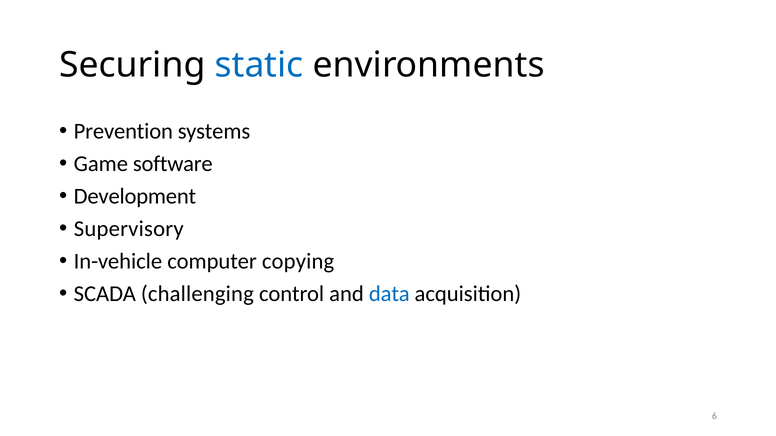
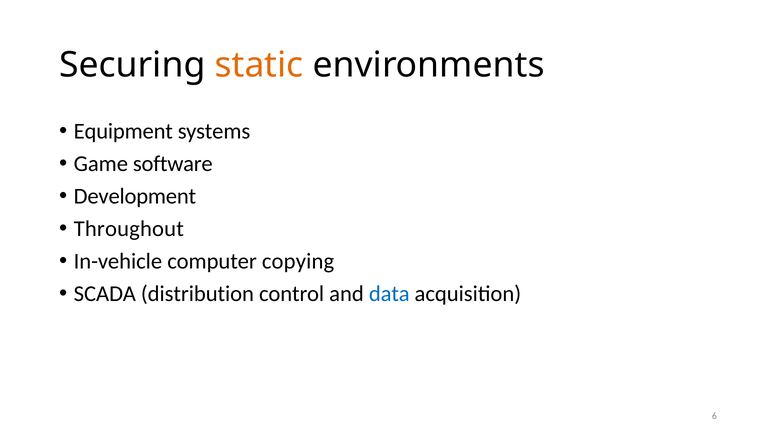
static colour: blue -> orange (259, 65)
Prevention: Prevention -> Equipment (123, 131)
Supervisory: Supervisory -> Throughout (129, 229)
challenging: challenging -> distribution (197, 294)
